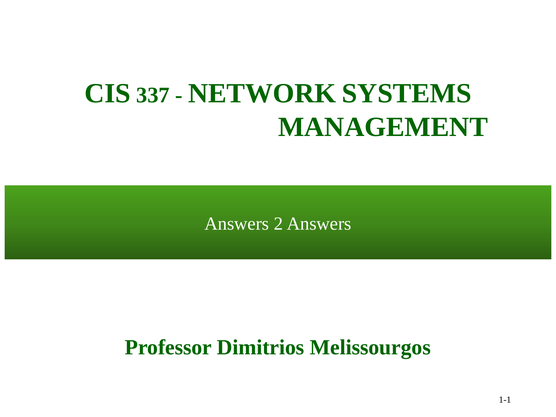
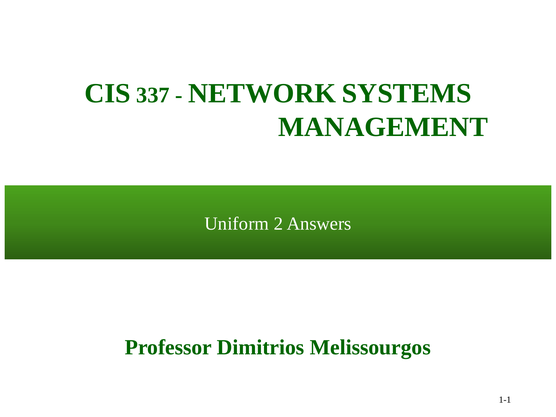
Answers: Answers -> Uniform (237, 224)
